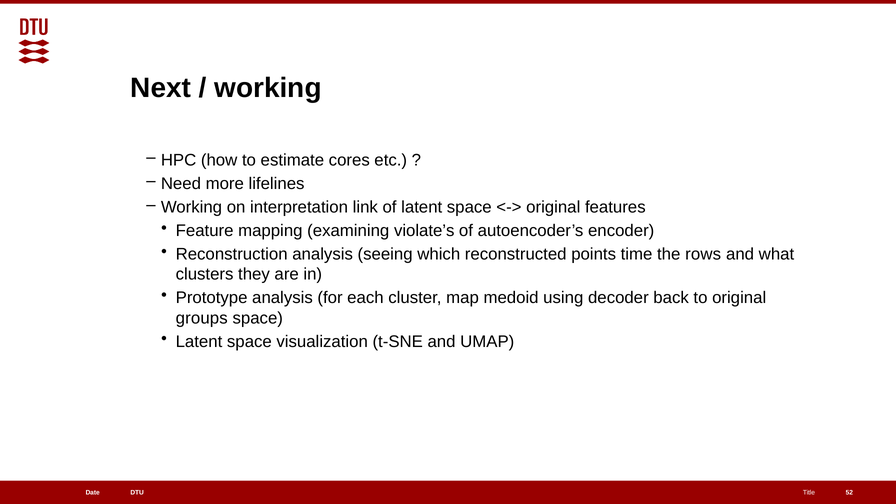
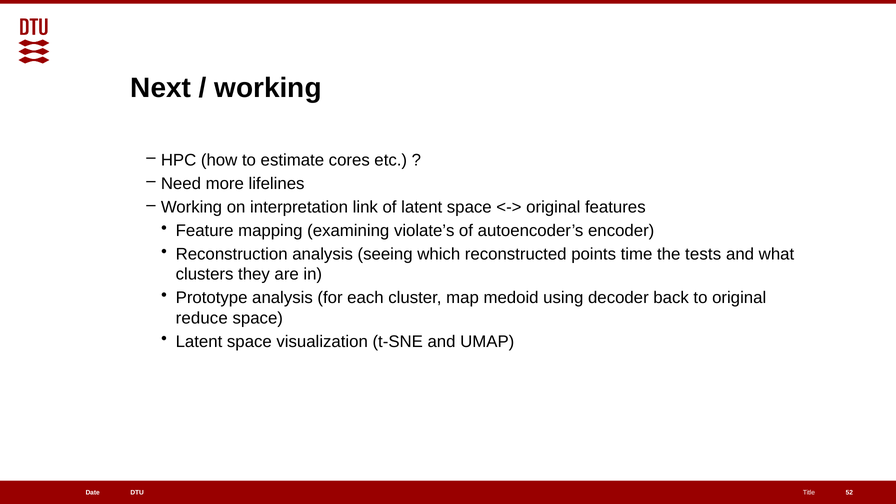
rows: rows -> tests (703, 254)
groups: groups -> reduce (202, 318)
